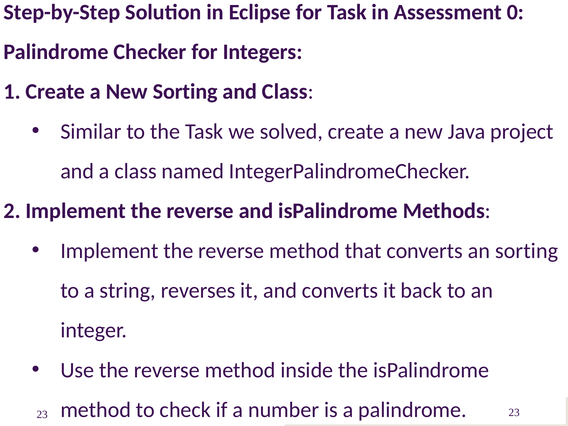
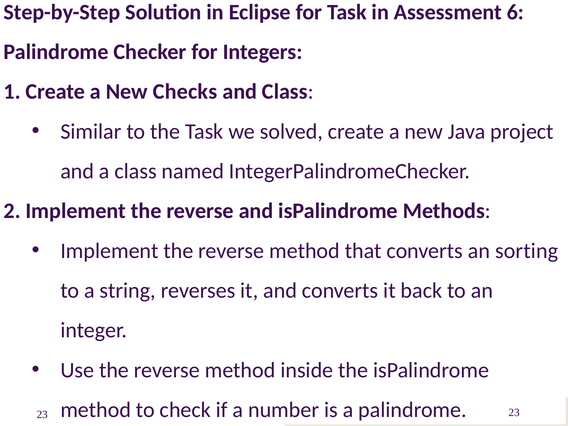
0: 0 -> 6 (515, 12)
New Sorting: Sorting -> Checks (185, 92)
